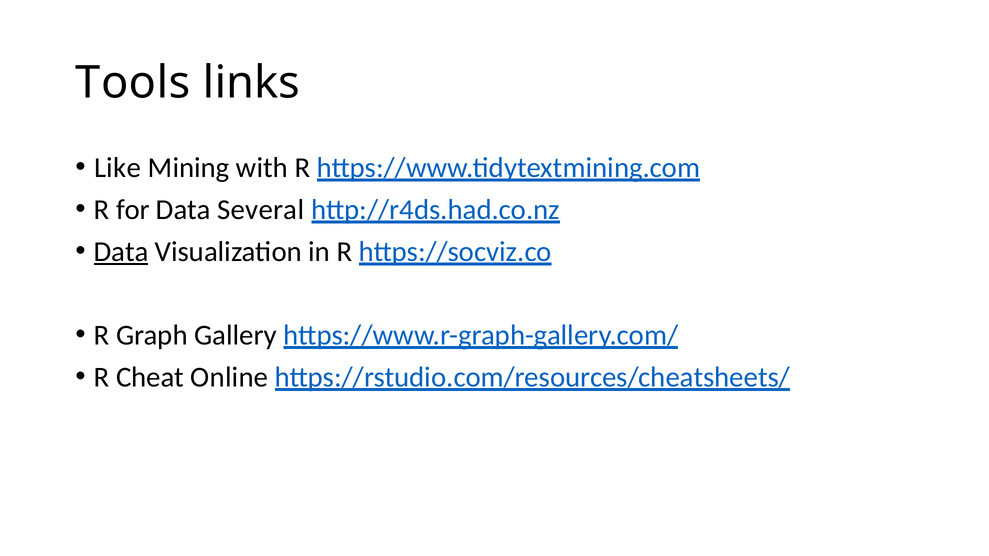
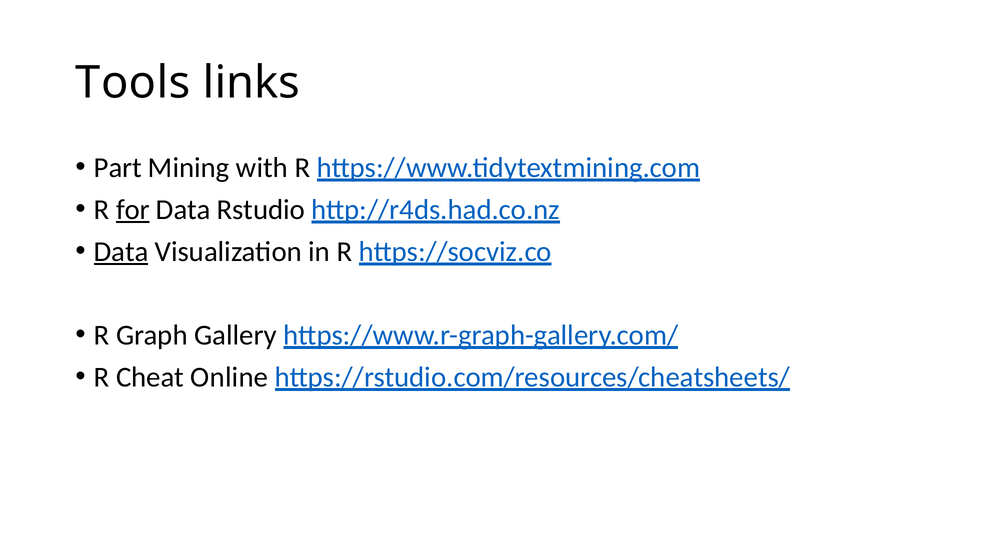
Like: Like -> Part (118, 168)
for underline: none -> present (133, 210)
Several: Several -> Rstudio (261, 210)
